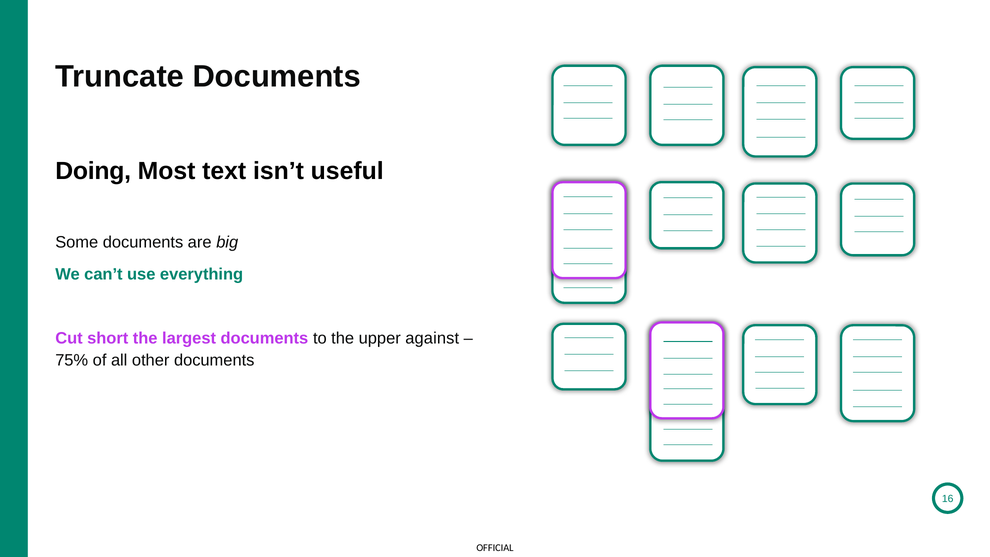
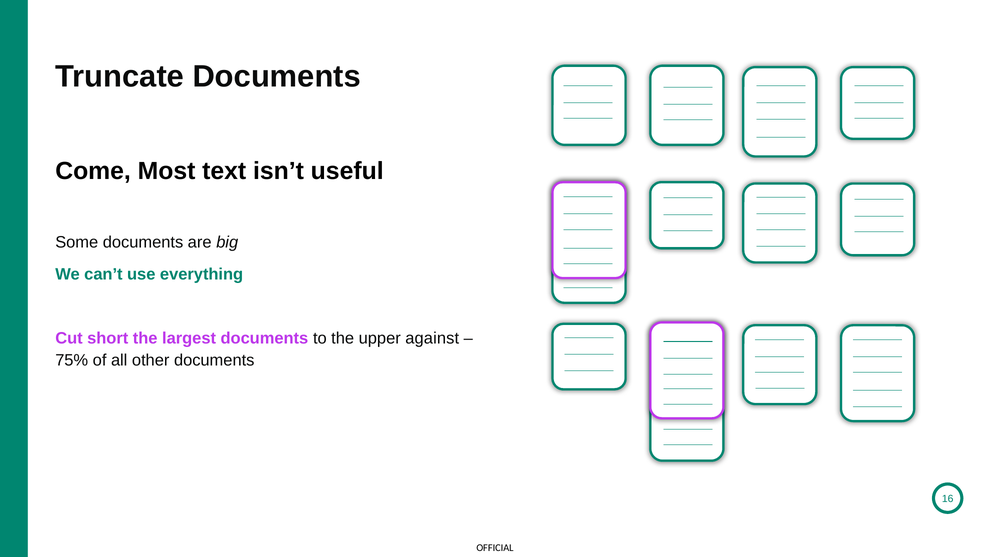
Doing: Doing -> Come (93, 171)
